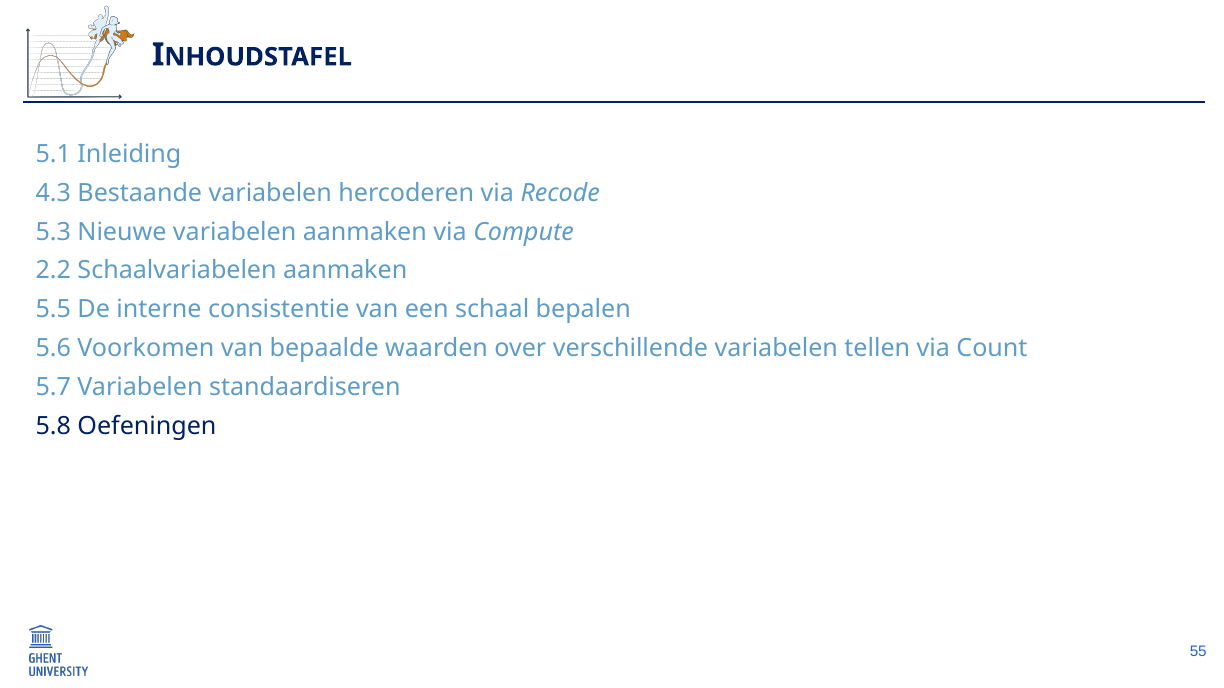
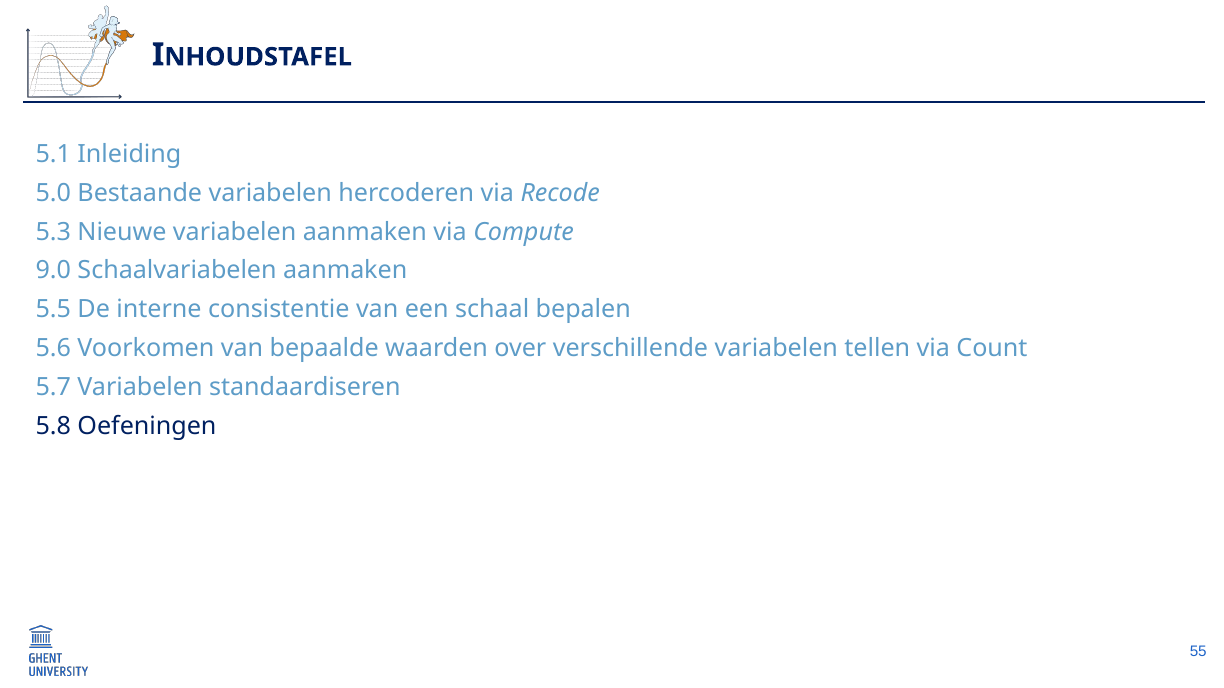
4.3: 4.3 -> 5.0 (53, 193)
2.2: 2.2 -> 9.0 (53, 271)
